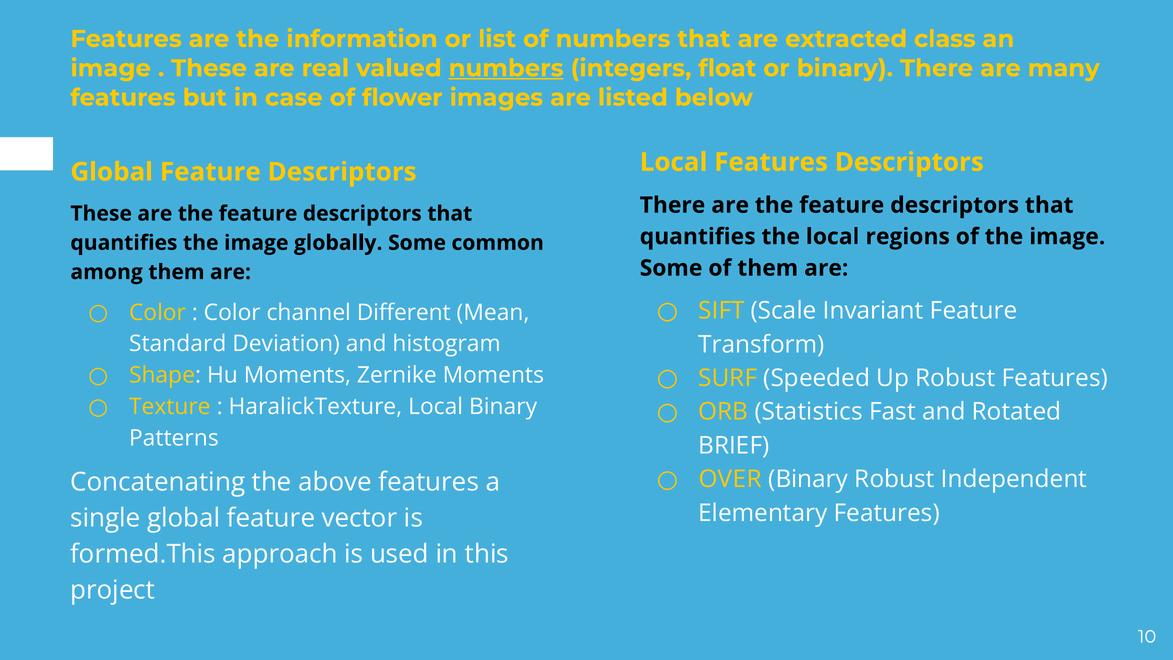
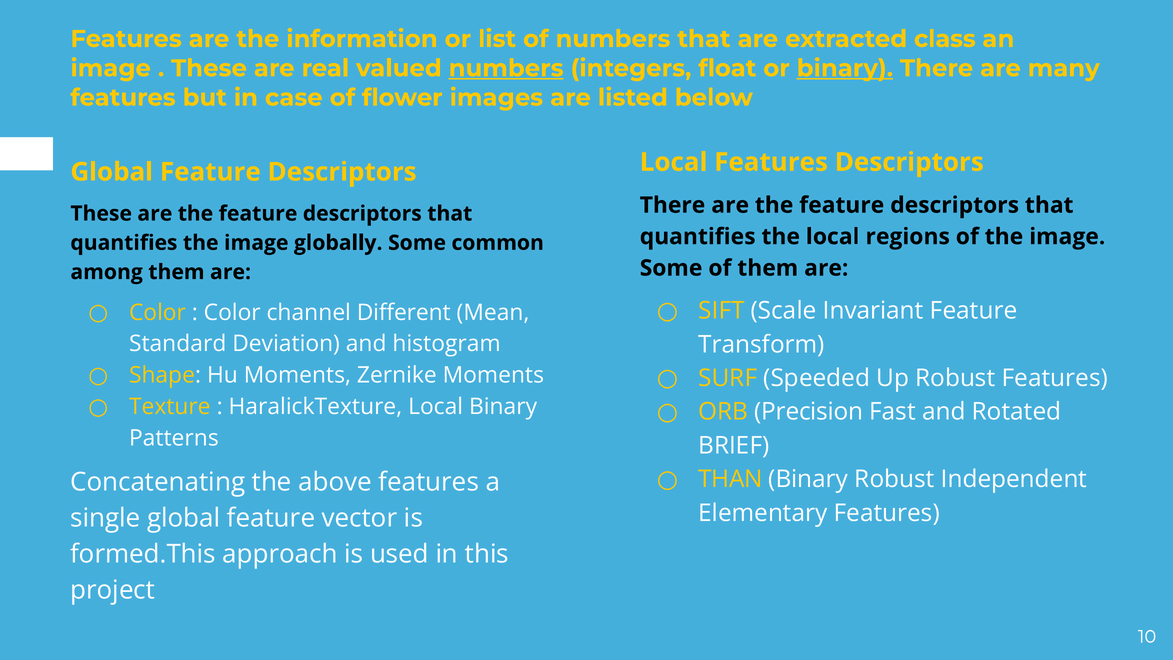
binary underline: none -> present (845, 68)
Statistics: Statistics -> Precision (809, 412)
OVER: OVER -> THAN (730, 479)
